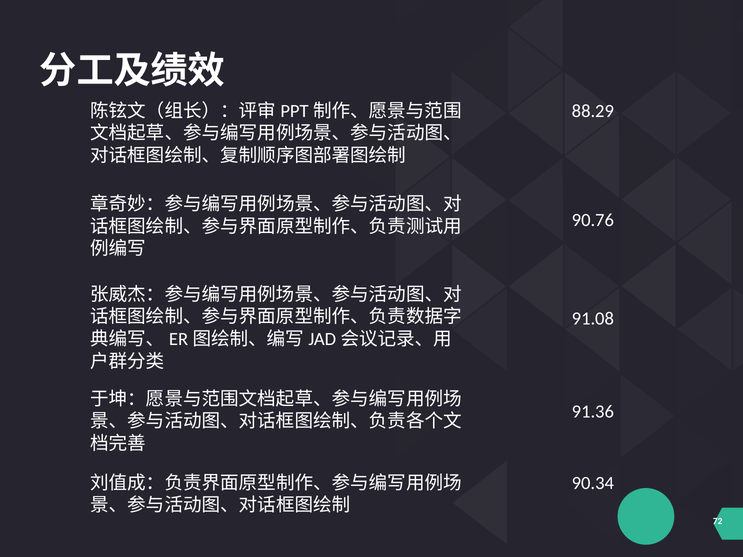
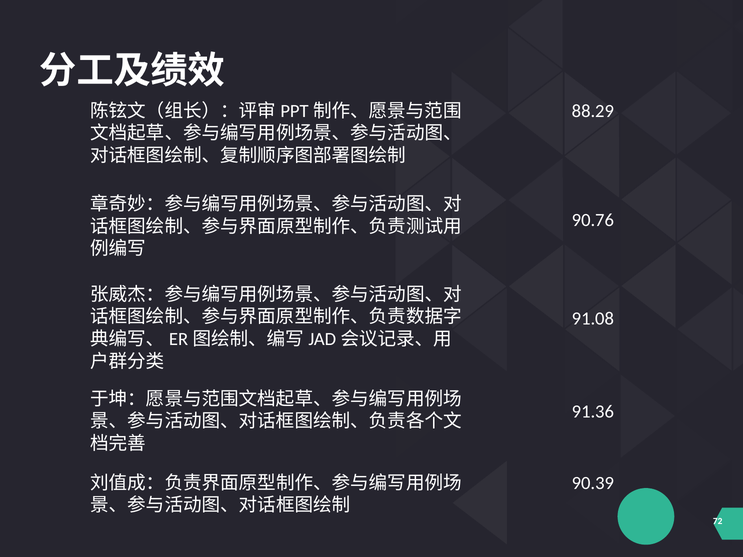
90.34: 90.34 -> 90.39 (593, 483)
